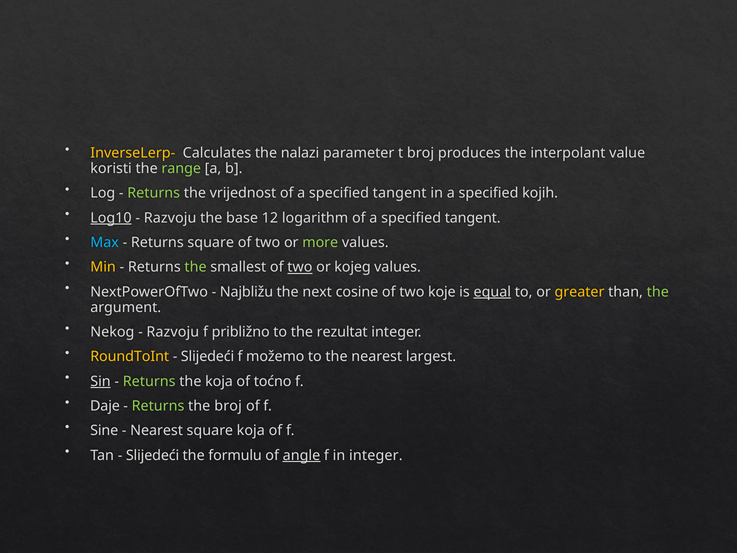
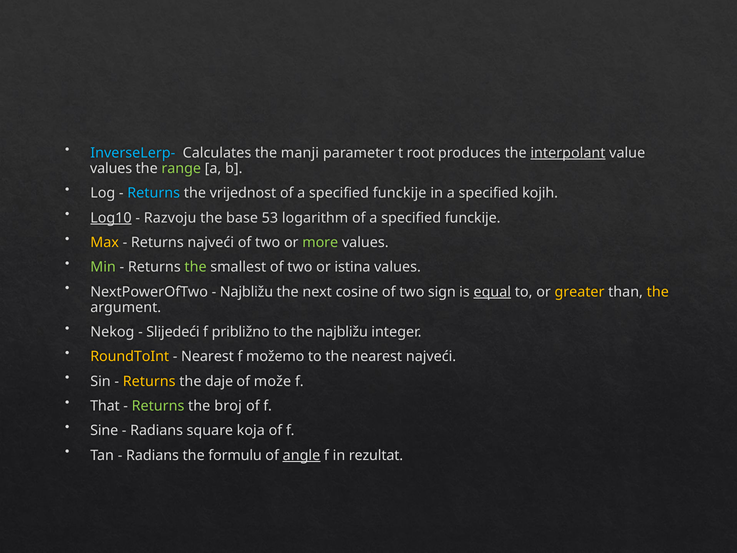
InverseLerp- colour: yellow -> light blue (133, 153)
nalazi: nalazi -> manji (300, 153)
t broj: broj -> root (421, 153)
interpolant underline: none -> present (568, 153)
koristi: koristi -> values (111, 168)
Returns colour: light green -> light blue (154, 193)
tangent: tangent -> funckije (400, 193)
12: 12 -> 53 (270, 218)
tangent: tangent -> funckije (473, 218)
Max colour: light blue -> yellow (105, 242)
Returns square: square -> najveći (211, 242)
Min colour: yellow -> light green (103, 267)
two underline: present -> none (300, 267)
kojeg: kojeg -> istina (352, 267)
koje: koje -> sign (442, 292)
the colour: light green -> yellow (658, 292)
Razvoju: Razvoju -> Slijedeći (173, 332)
the rezultat: rezultat -> najbližu (342, 332)
Slijedeći: Slijedeći -> Nearest (208, 357)
nearest largest: largest -> najveći (431, 357)
Sin underline: present -> none (100, 381)
Returns colour: light green -> yellow (149, 381)
the koja: koja -> daje (219, 381)
toćno: toćno -> može (273, 381)
Daje: Daje -> That (105, 406)
Nearest: Nearest -> Radians (157, 431)
Slijedeći: Slijedeći -> Radians (153, 455)
in integer: integer -> rezultat (376, 455)
